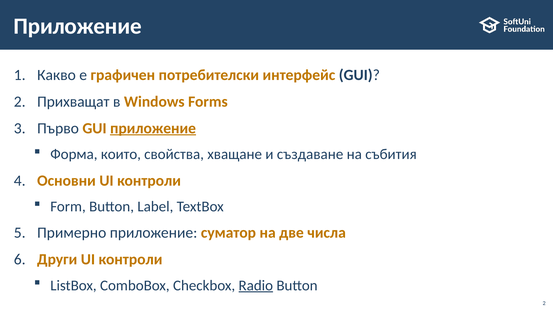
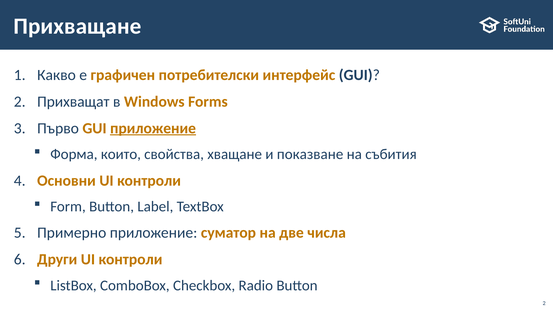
Приложение: Приложение -> Прихващане (77, 26)
създаване: създаване -> показване (310, 154)
Radio underline: present -> none (256, 286)
